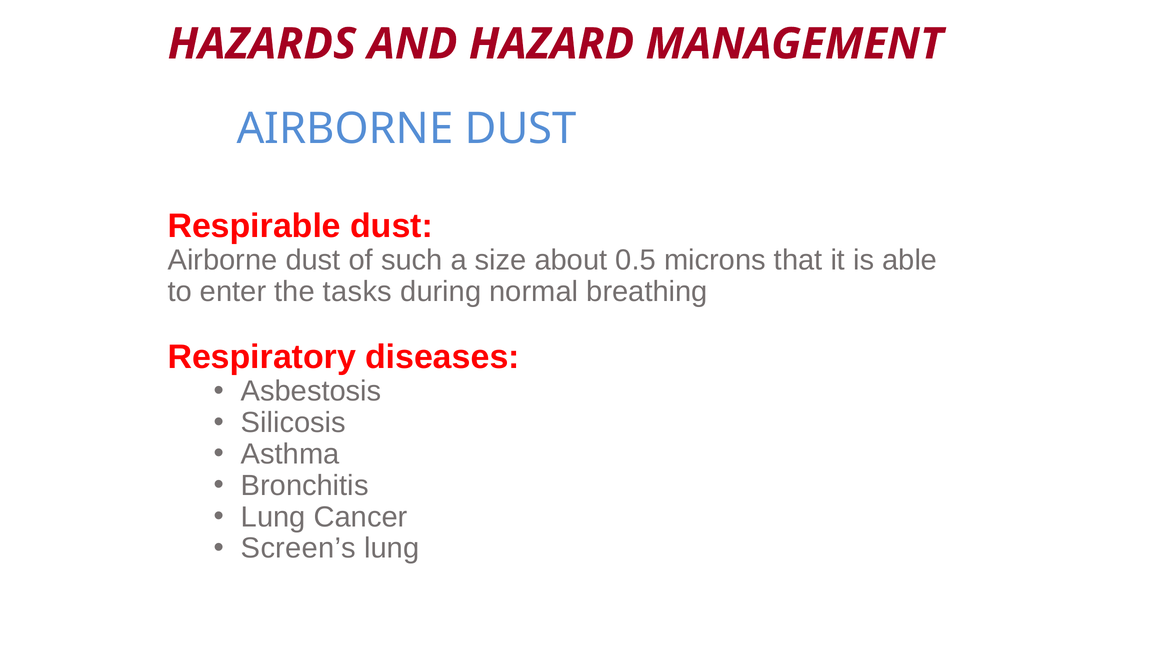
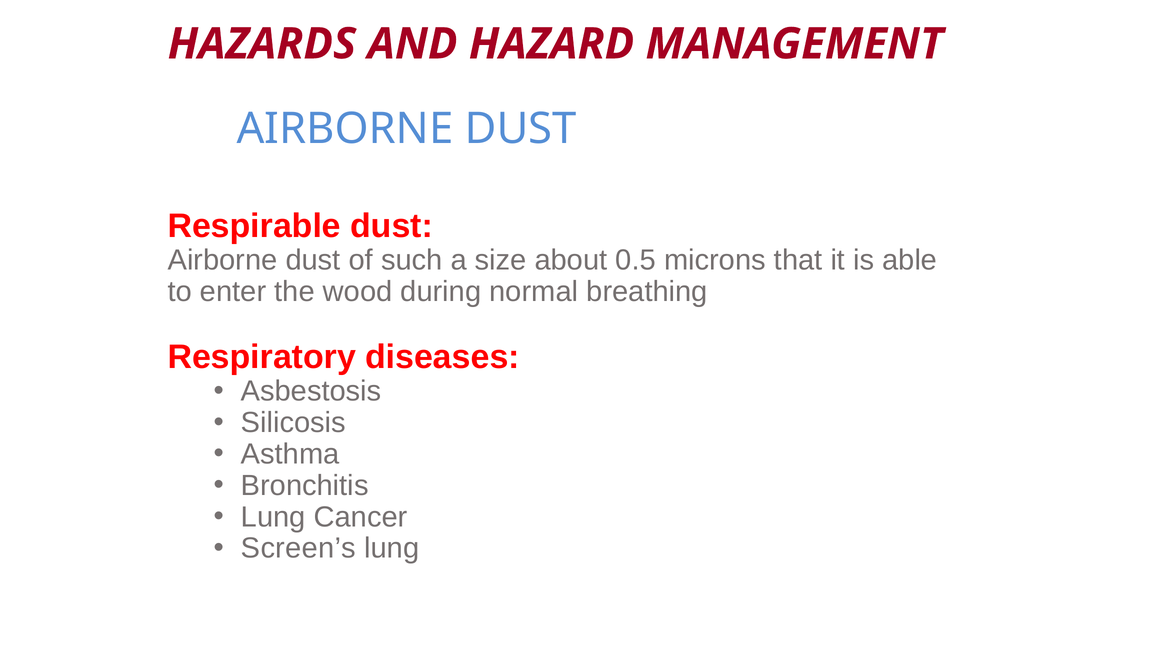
tasks: tasks -> wood (358, 292)
